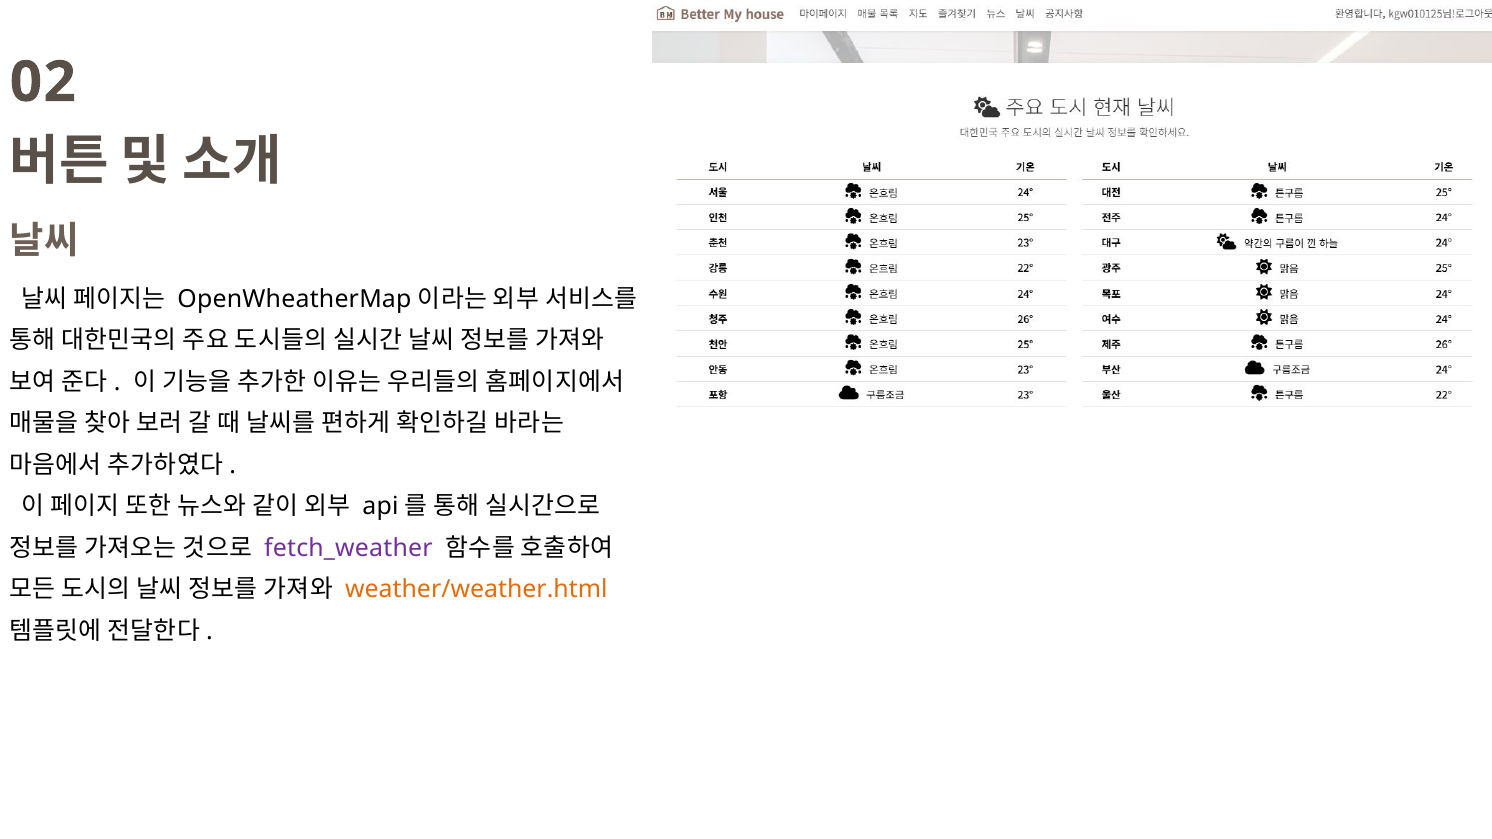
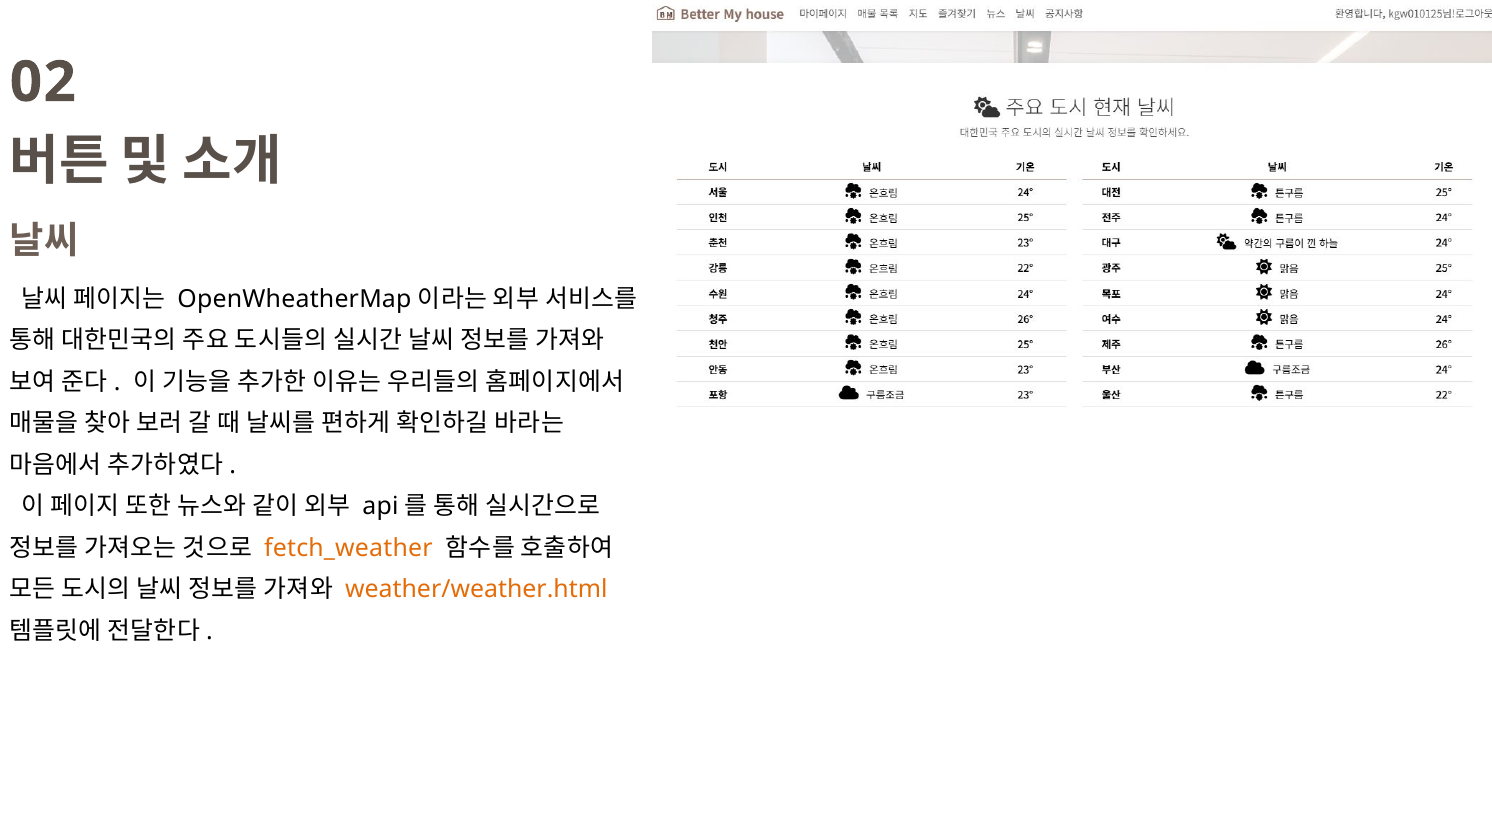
fetch_weather colour: purple -> orange (348, 548)
